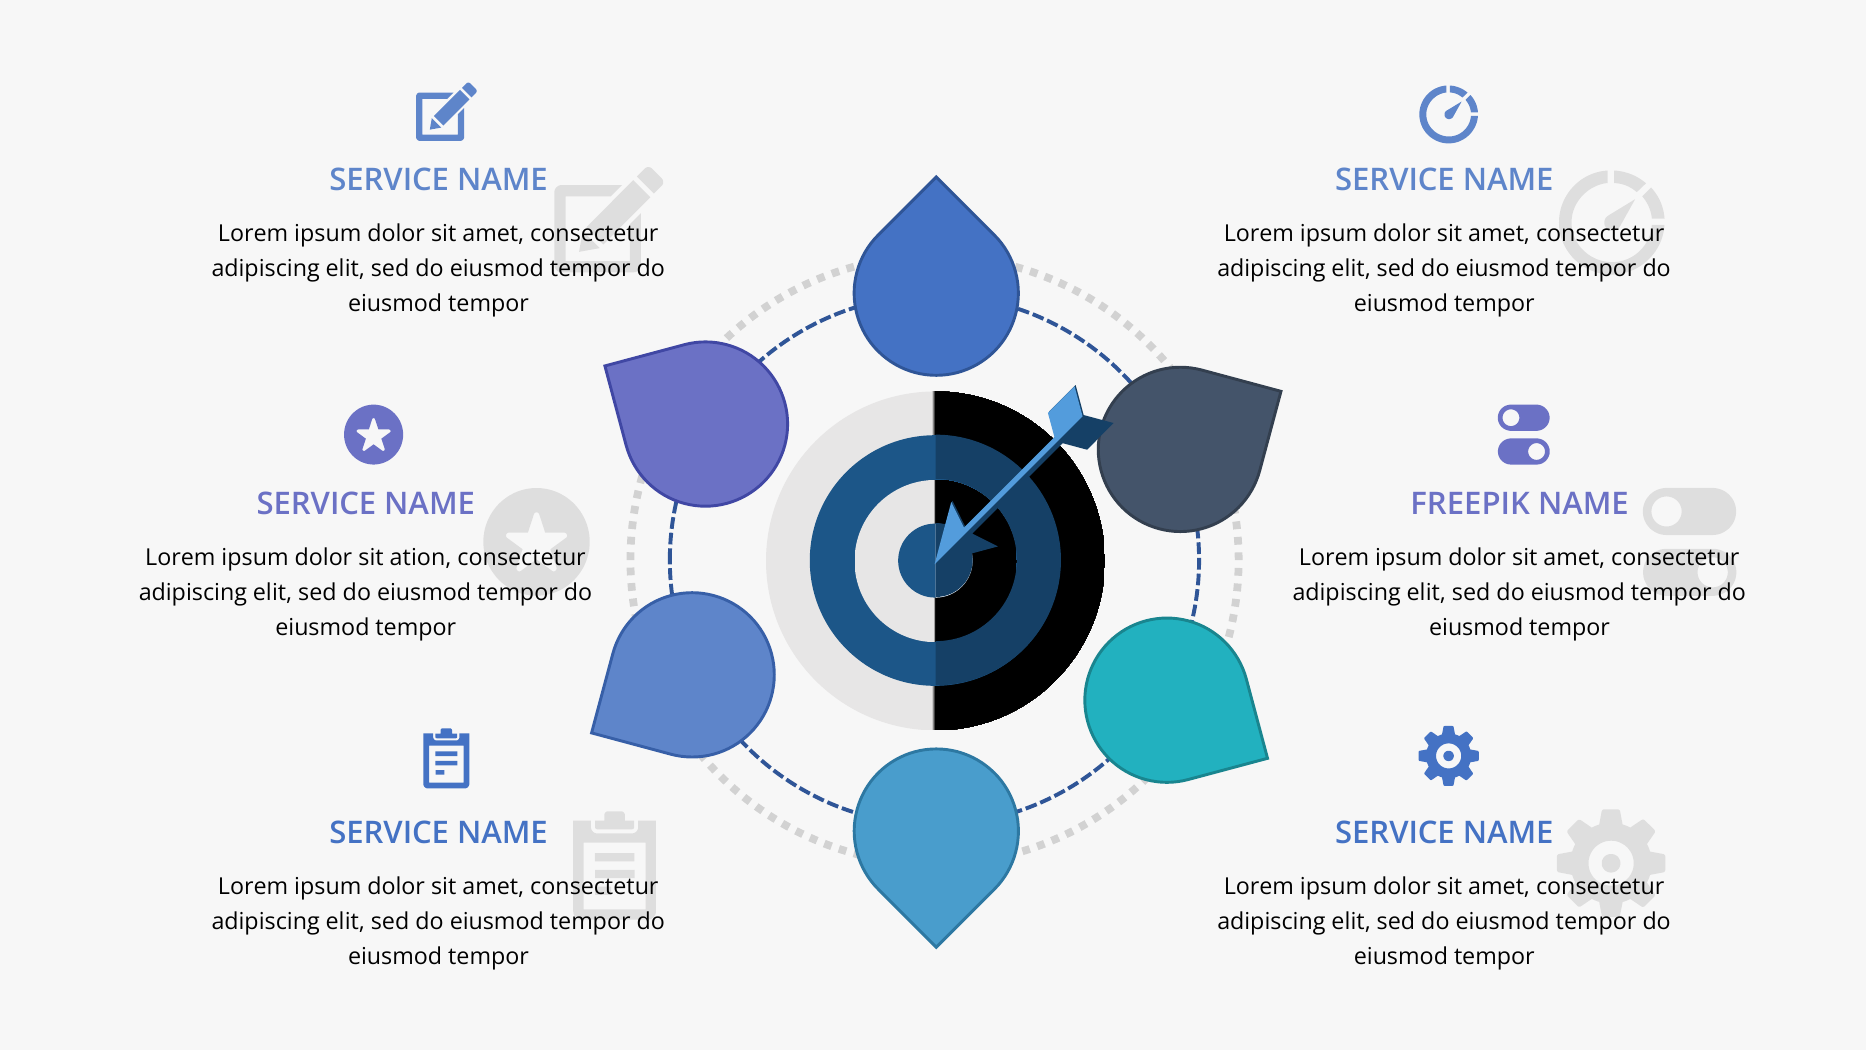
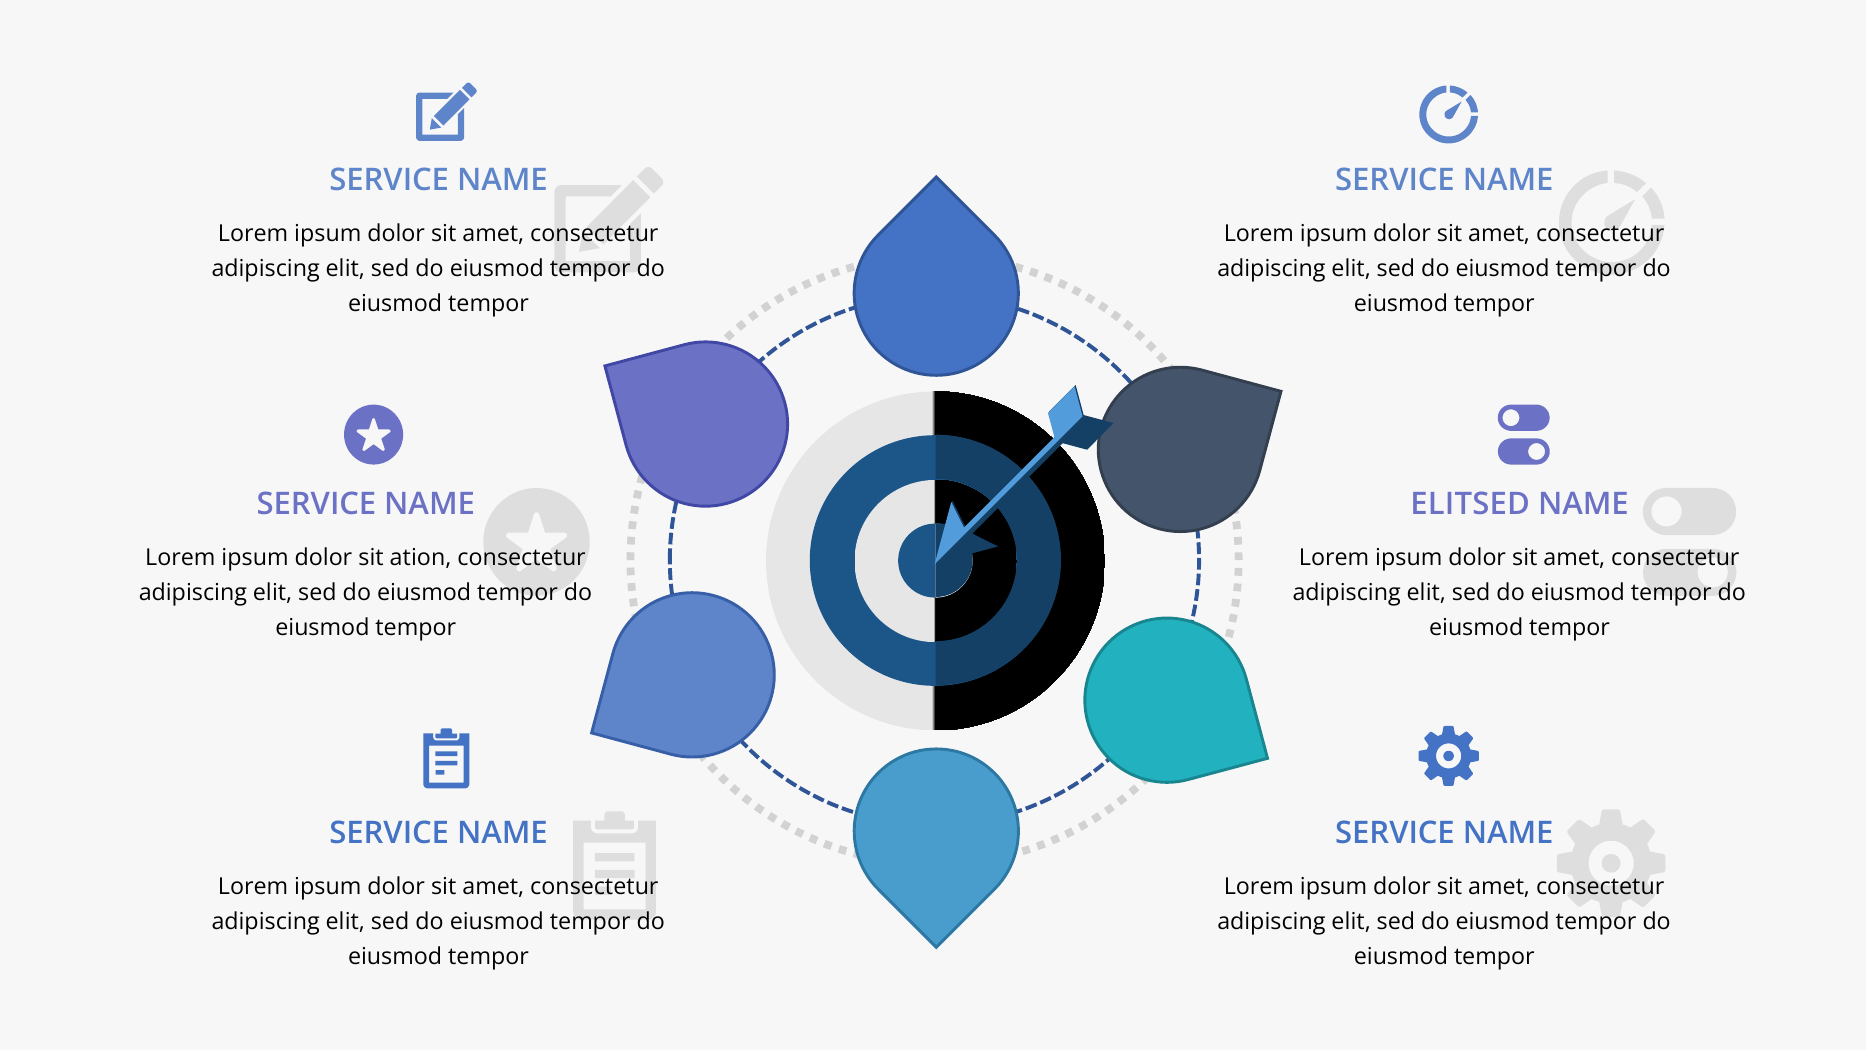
FREEPIK: FREEPIK -> ELITSED (1470, 504)
